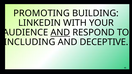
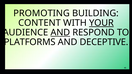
LINKEDIN: LINKEDIN -> CONTENT (40, 23)
YOUR underline: none -> present (101, 23)
INCLUDING: INCLUDING -> PLATFORMS (30, 42)
